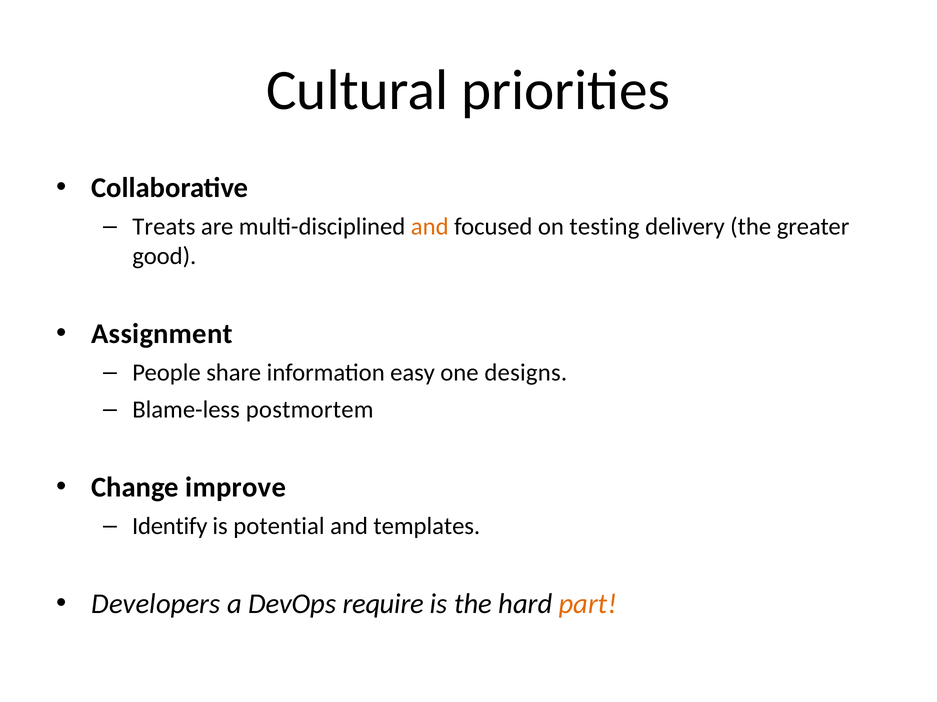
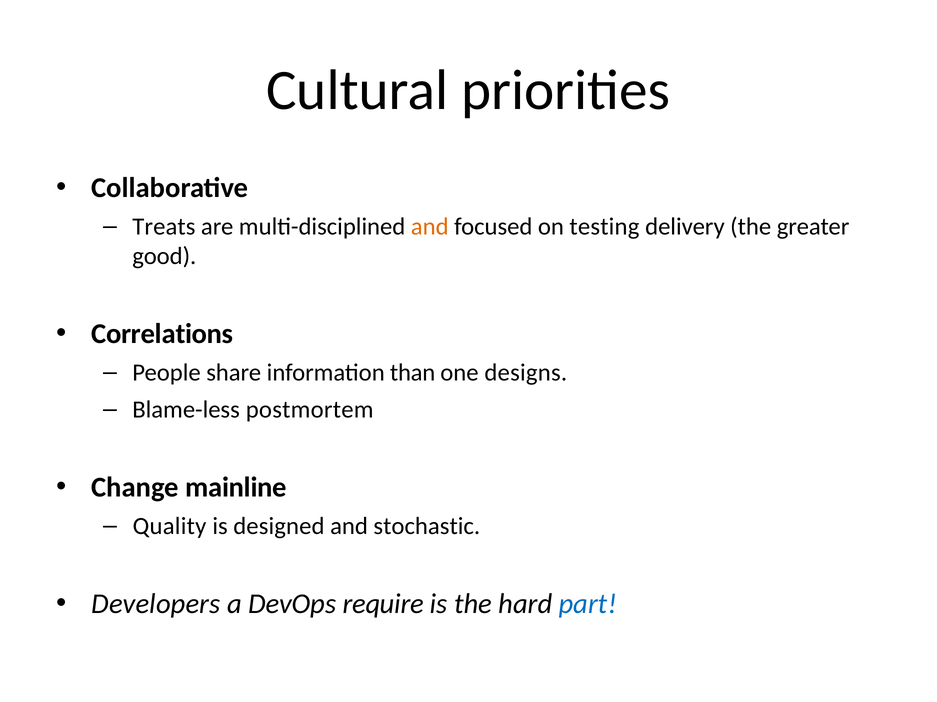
Assignment: Assignment -> Correlations (162, 334)
easy: easy -> than (413, 373)
improve: improve -> mainline (236, 488)
Identify: Identify -> Quality (170, 527)
potential: potential -> designed (279, 527)
templates: templates -> stochastic (427, 527)
part colour: orange -> blue (588, 604)
